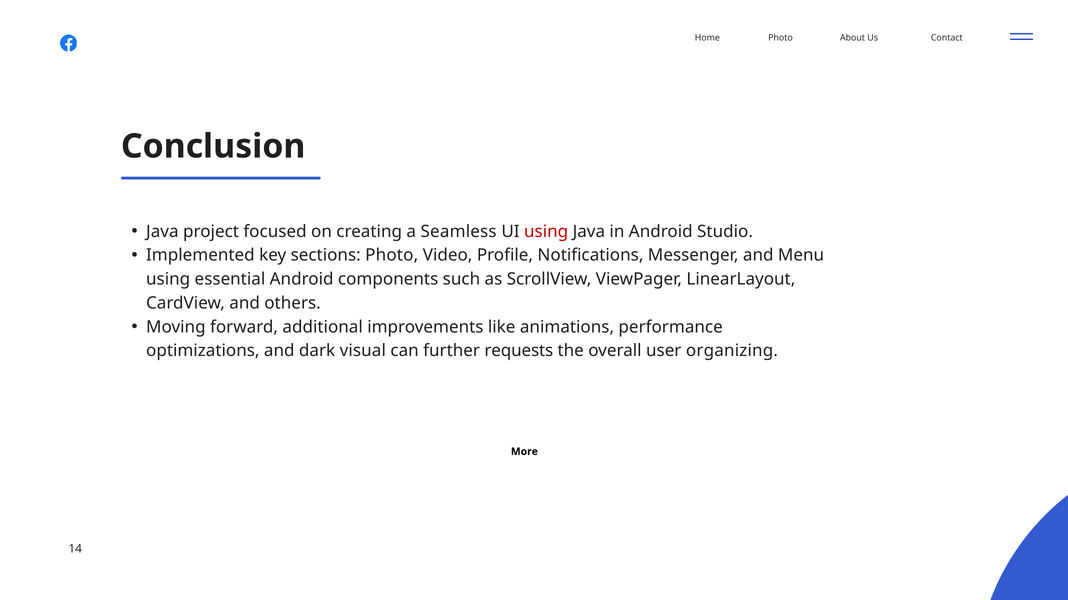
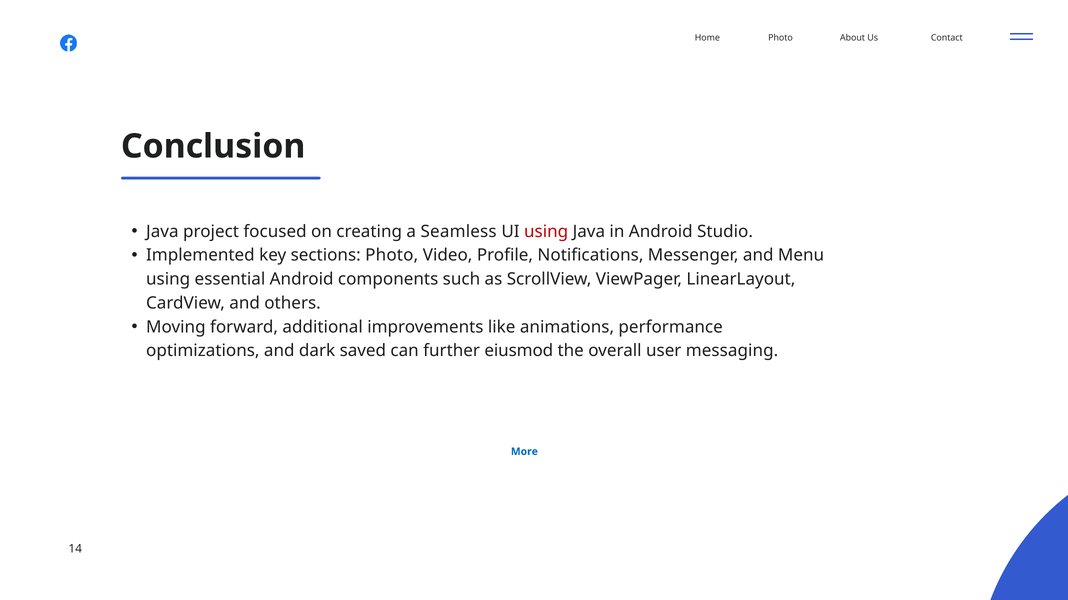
visual: visual -> saved (363, 351)
further requests: requests -> eiusmod (519, 351)
organizing: organizing -> messaging (732, 351)
More colour: black -> blue (524, 452)
